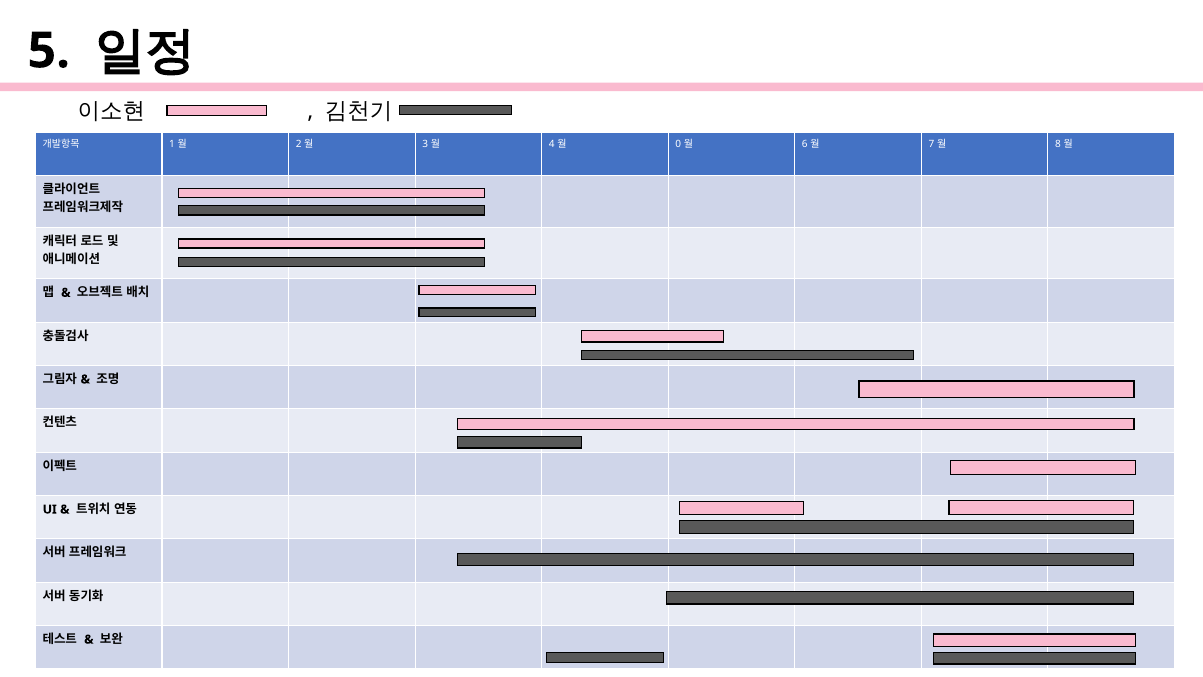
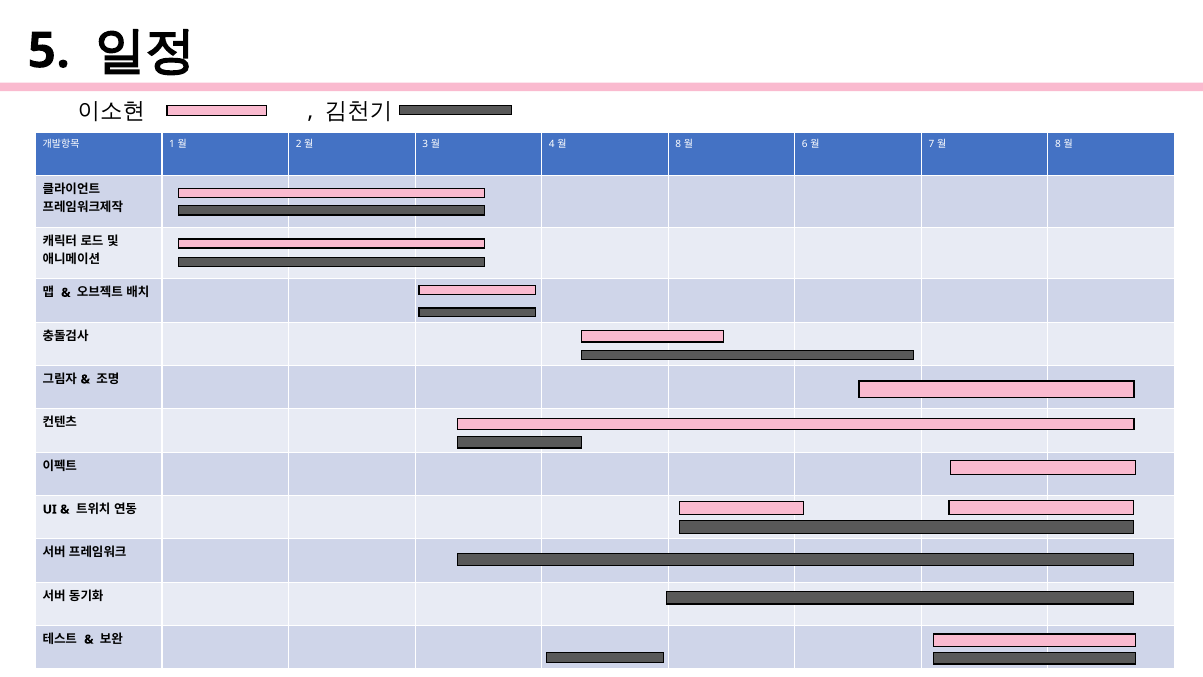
0: 0 -> 8 (678, 144)
